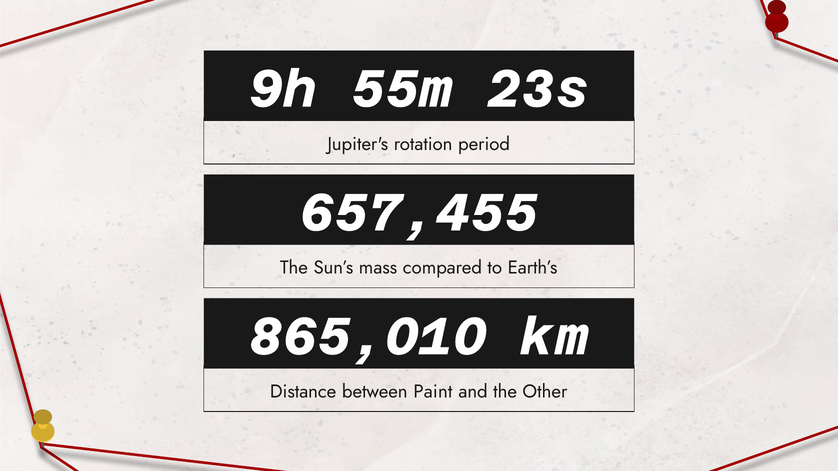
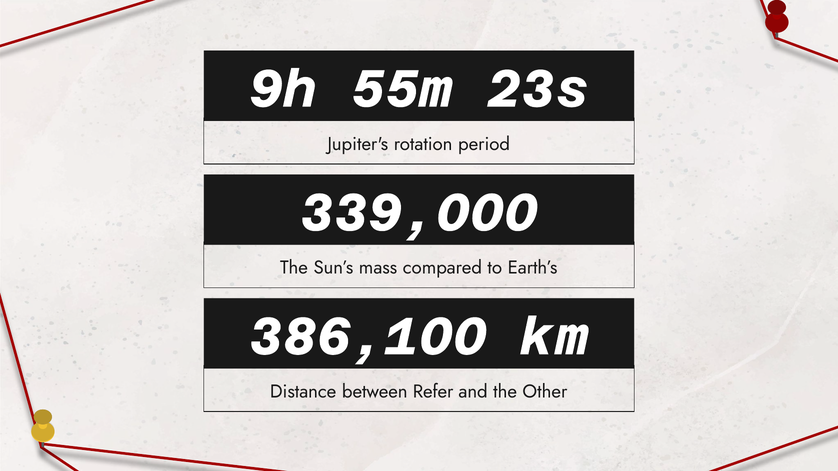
657,455: 657,455 -> 339,000 (419, 213)
865,010: 865,010 -> 386,100 (368, 337)
Paint: Paint -> Refer (433, 392)
